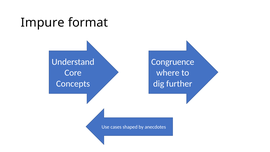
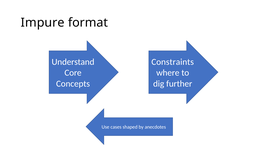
Congruence: Congruence -> Constraints (173, 62)
